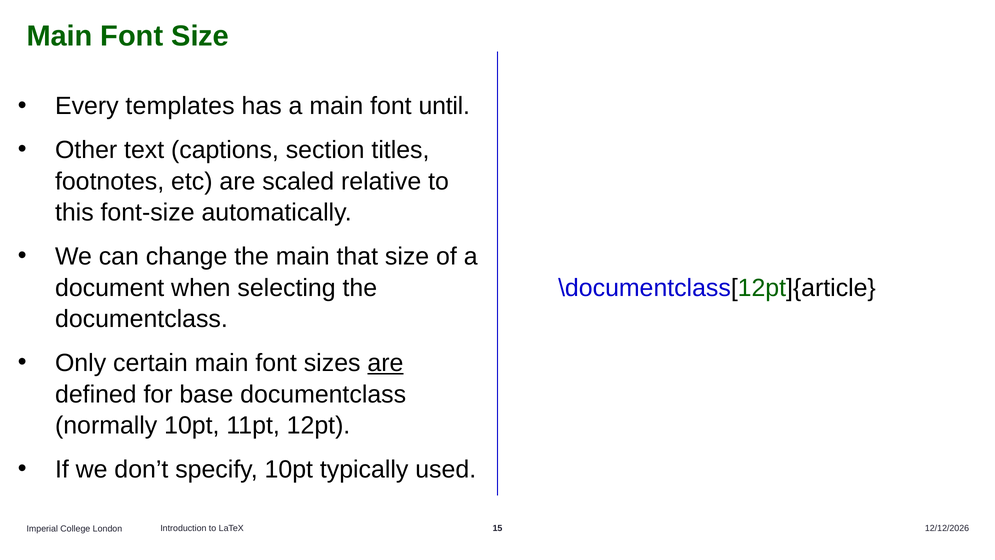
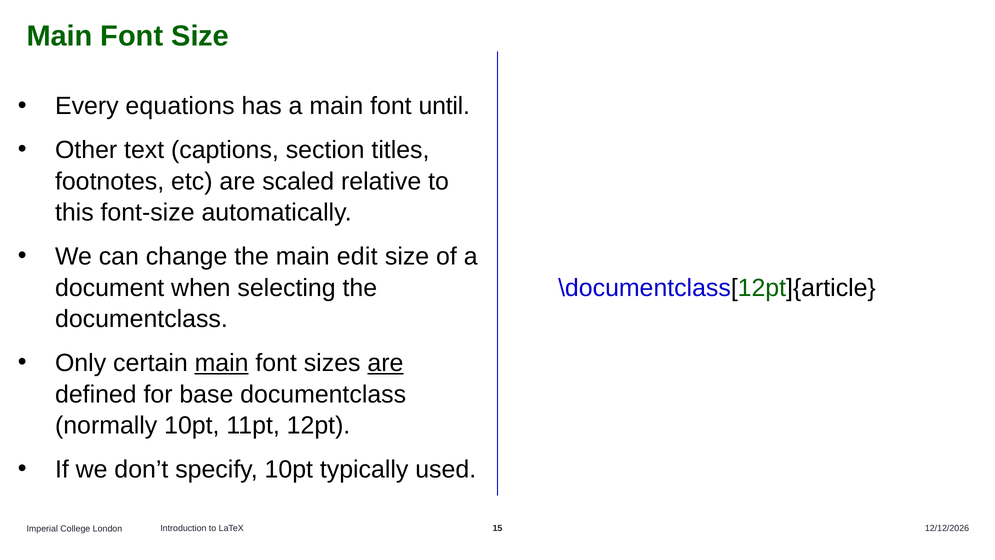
templates: templates -> equations (180, 106)
that: that -> edit (357, 256)
main underline: none -> present (222, 363)
